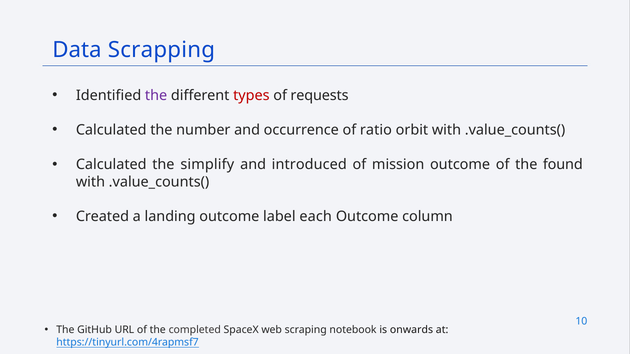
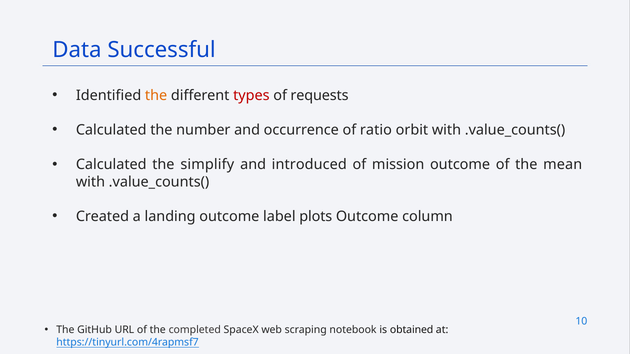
Scrapping: Scrapping -> Successful (162, 50)
the colour: purple -> orange (156, 96)
found: found -> mean (563, 165)
each: each -> plots (316, 217)
onwards: onwards -> obtained (412, 330)
